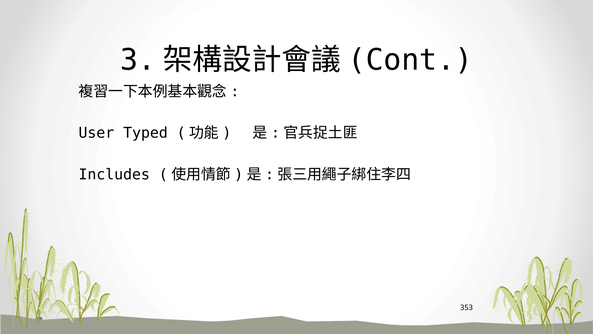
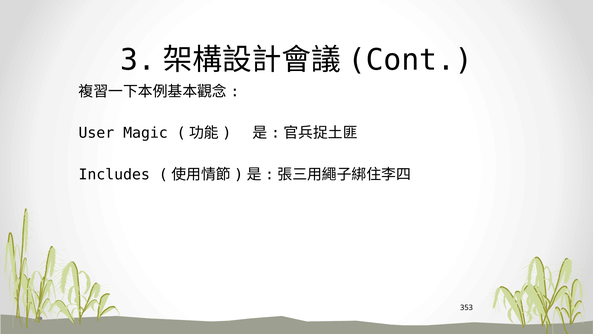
Typed: Typed -> Magic (145, 133)
